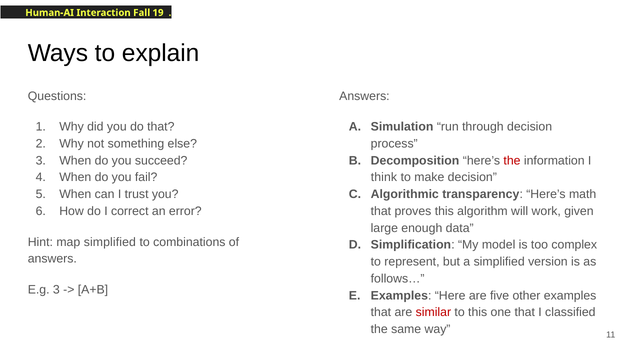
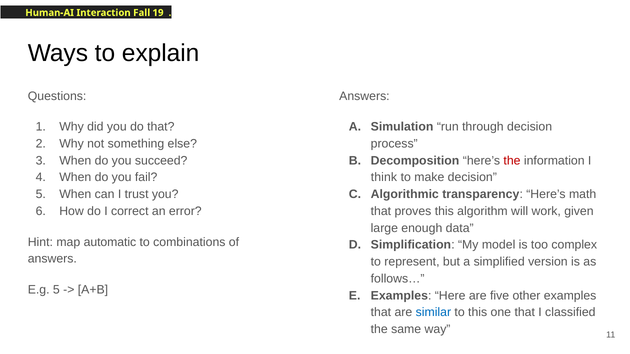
map simplified: simplified -> automatic (110, 242)
E.g 3: 3 -> 5 (56, 290)
similar colour: red -> blue (433, 313)
